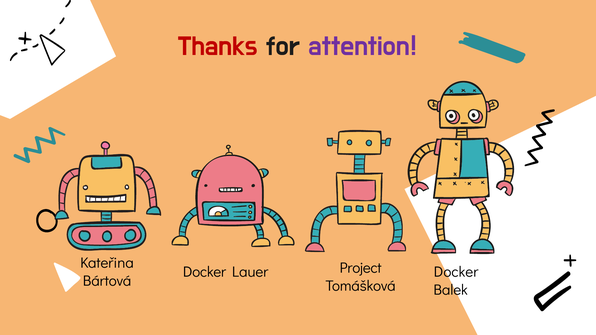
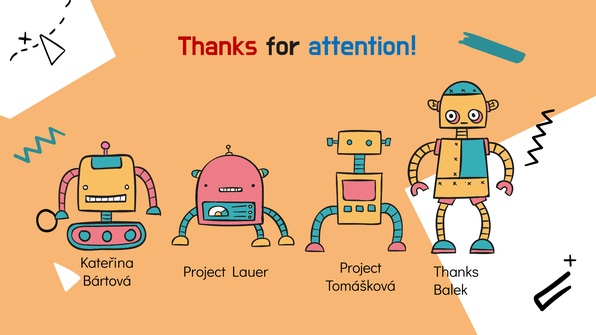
attention colour: purple -> blue (363, 46)
Docker: Docker -> Project (204, 272)
Docker: Docker -> Thanks (456, 272)
